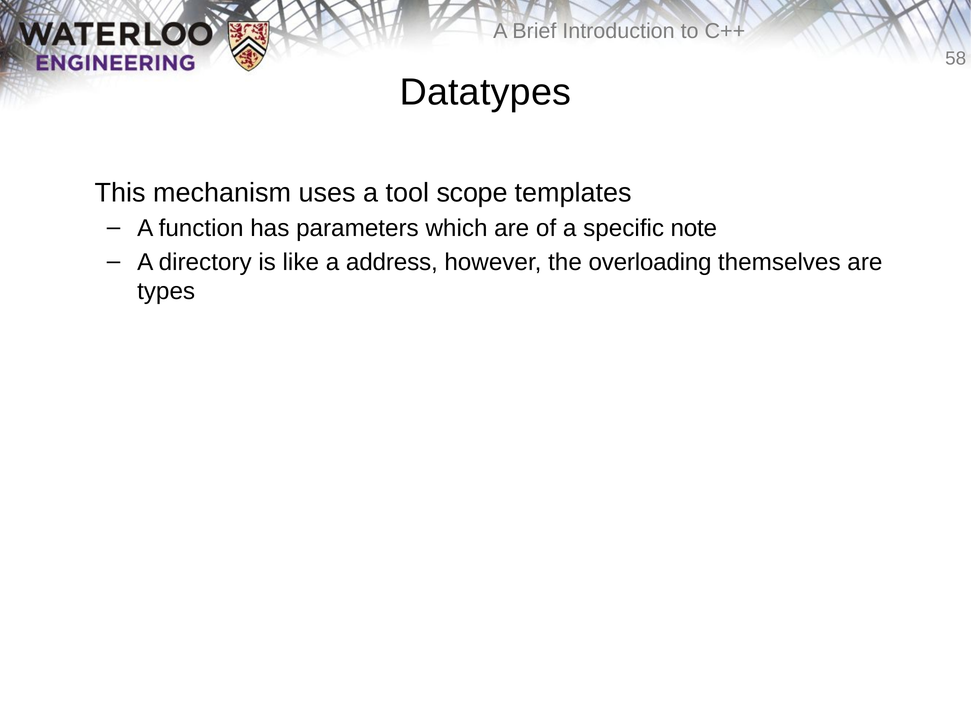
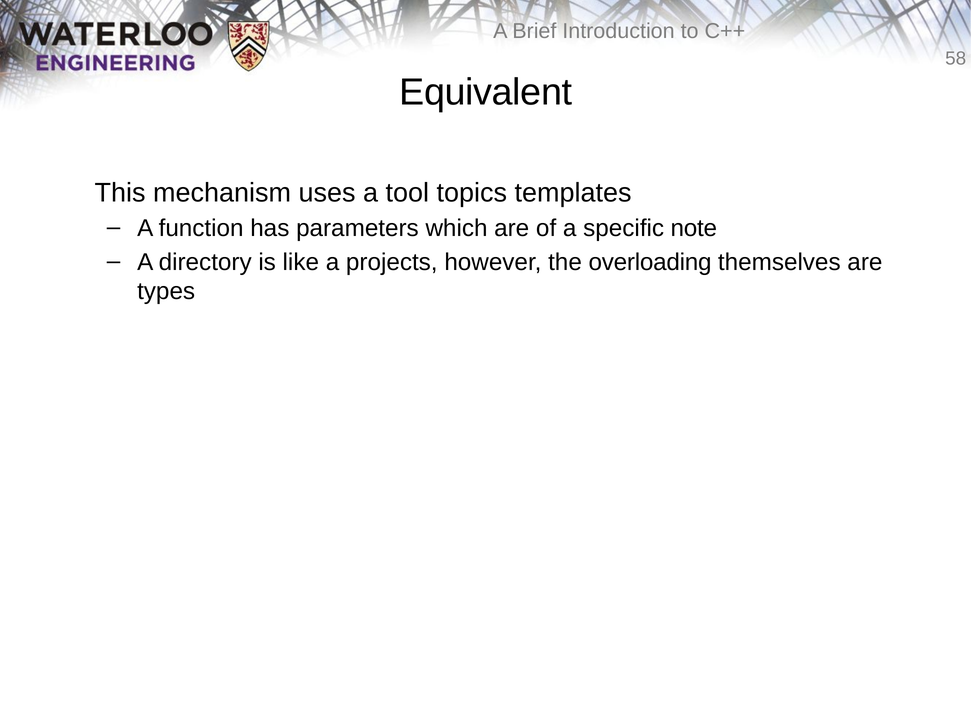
Datatypes: Datatypes -> Equivalent (486, 92)
scope: scope -> topics (472, 193)
address: address -> projects (392, 262)
